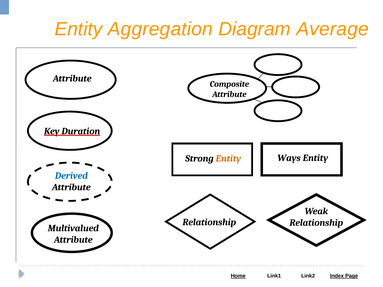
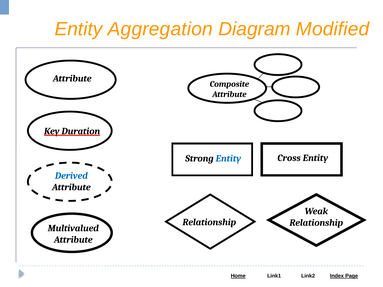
Average: Average -> Modified (333, 29)
Ways: Ways -> Cross (289, 158)
Entity colour: orange -> blue (228, 159)
